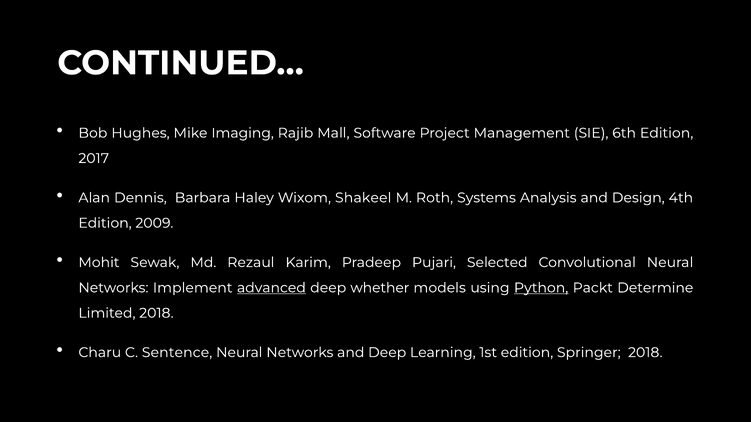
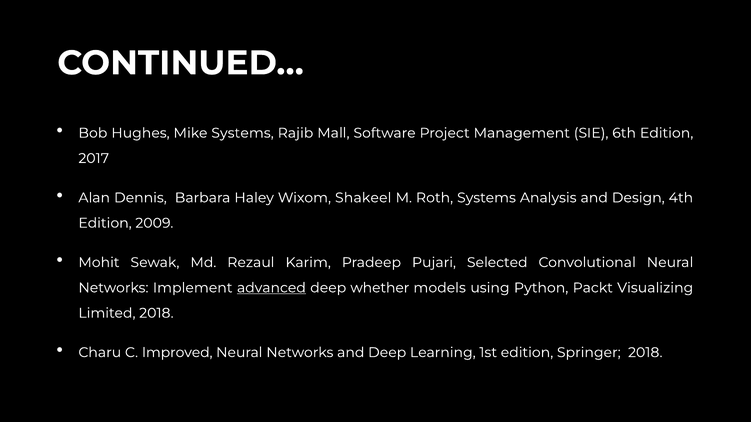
Mike Imaging: Imaging -> Systems (243, 133)
Python underline: present -> none (541, 288)
Determine: Determine -> Visualizing (655, 288)
Sentence: Sentence -> Improved (177, 353)
